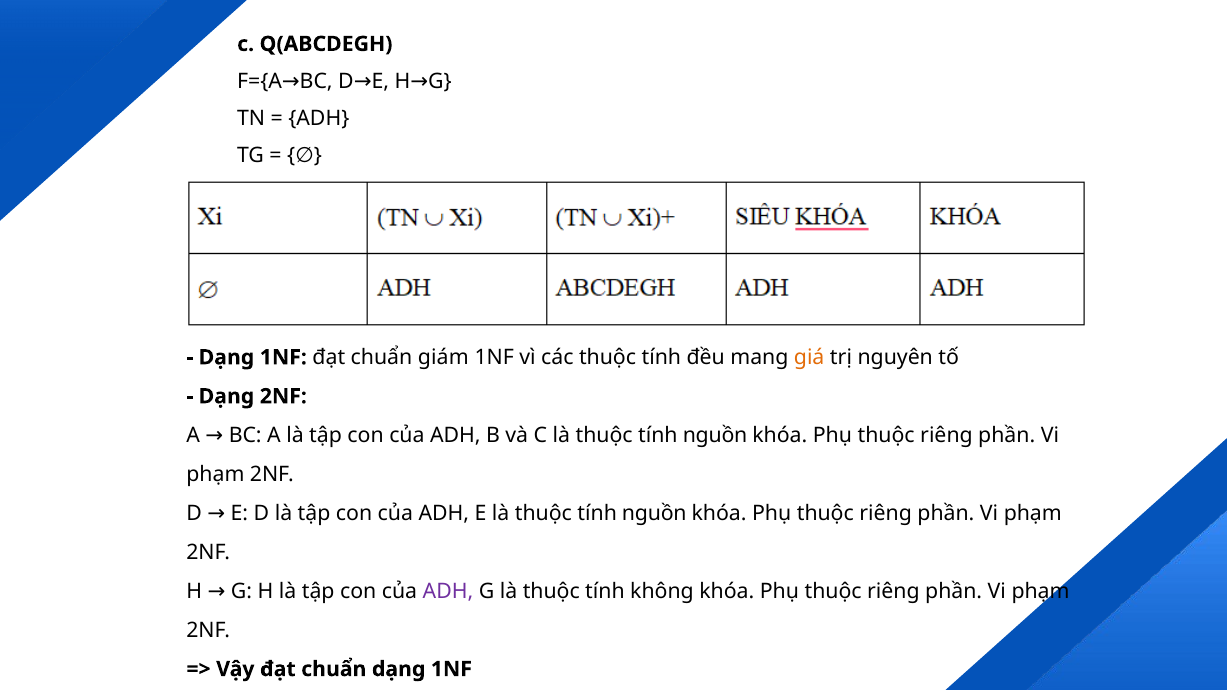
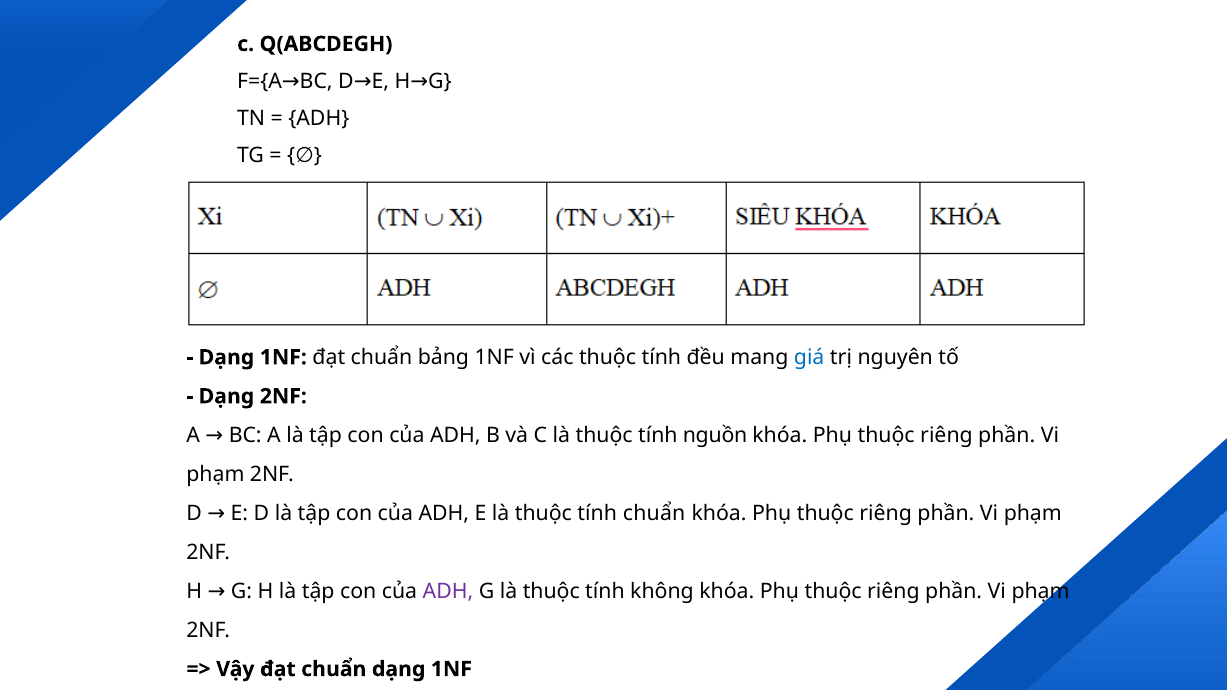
giám: giám -> bảng (443, 357)
giá colour: orange -> blue (809, 357)
nguồn: nguồn -> chuẩn (654, 513)
